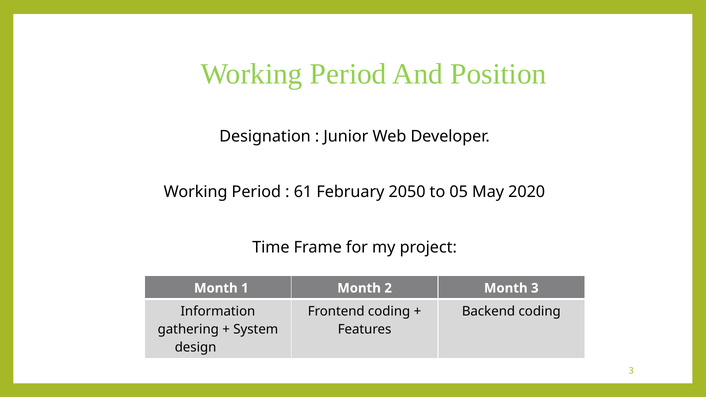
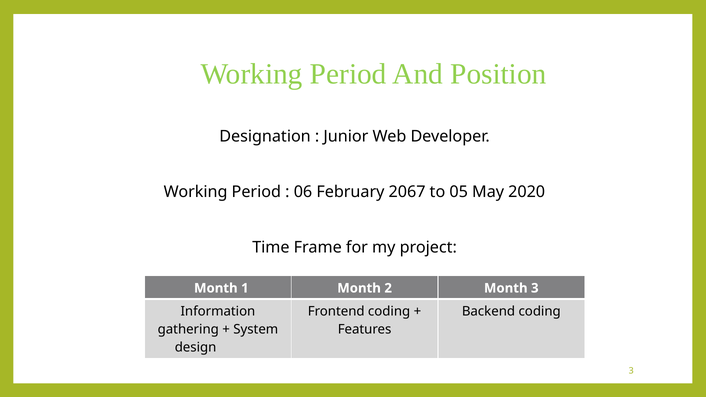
61: 61 -> 06 (303, 192)
2050: 2050 -> 2067 (407, 192)
